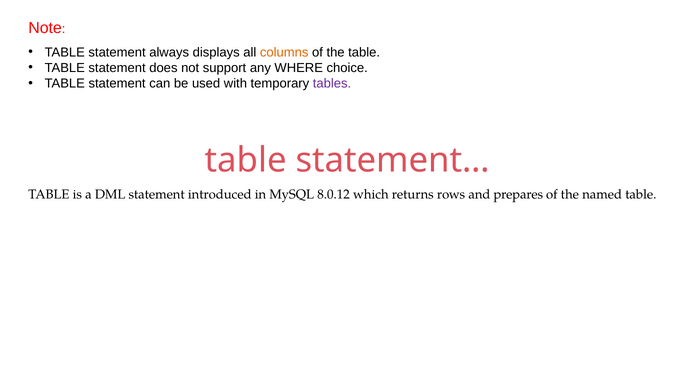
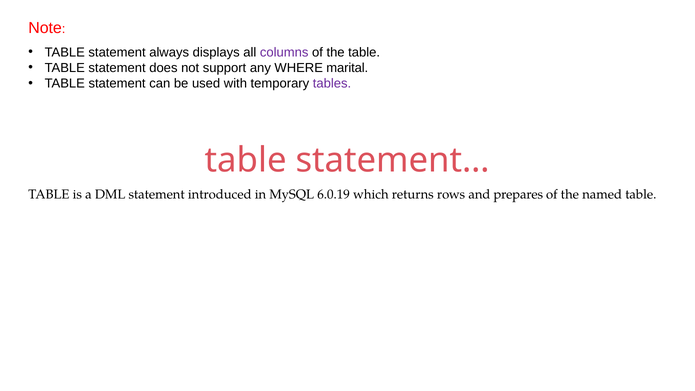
columns colour: orange -> purple (284, 52)
choice: choice -> marital (347, 68)
8.0.12: 8.0.12 -> 6.0.19 (334, 194)
